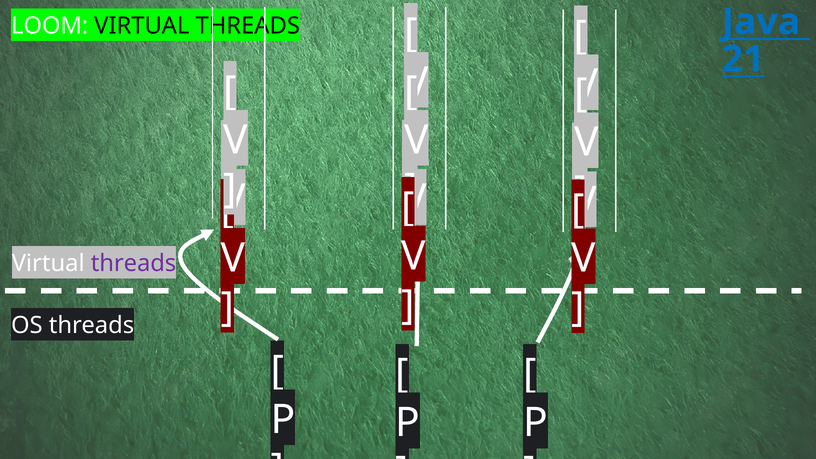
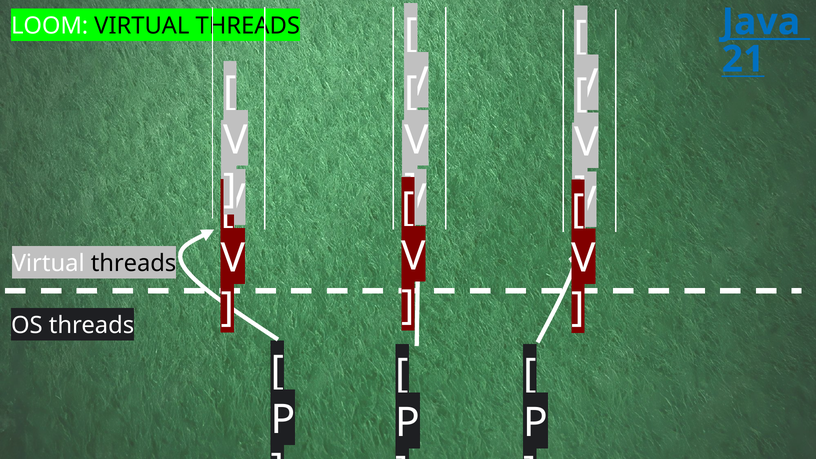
threads colour: purple -> black (134, 264)
